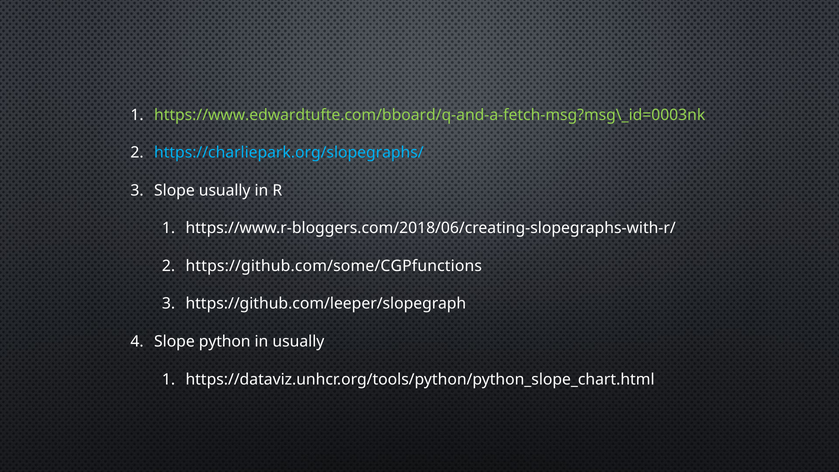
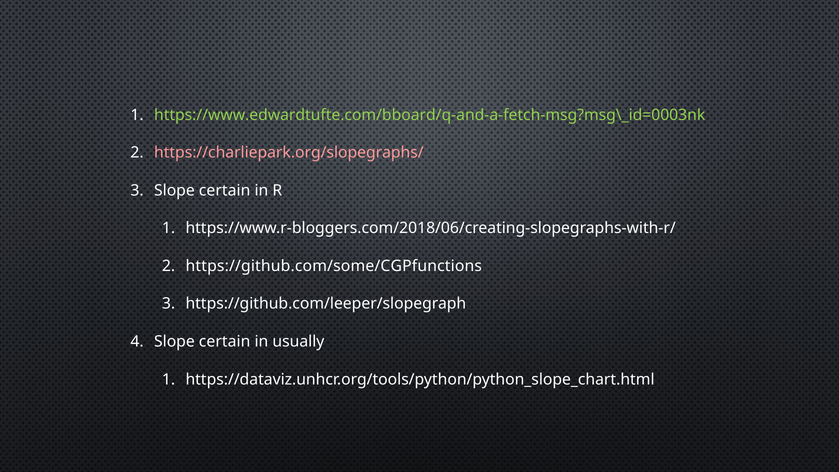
https://charliepark.org/slopegraphs/ colour: light blue -> pink (289, 153)
usually: usually -> certain (225, 190)
python: python -> certain (225, 342)
